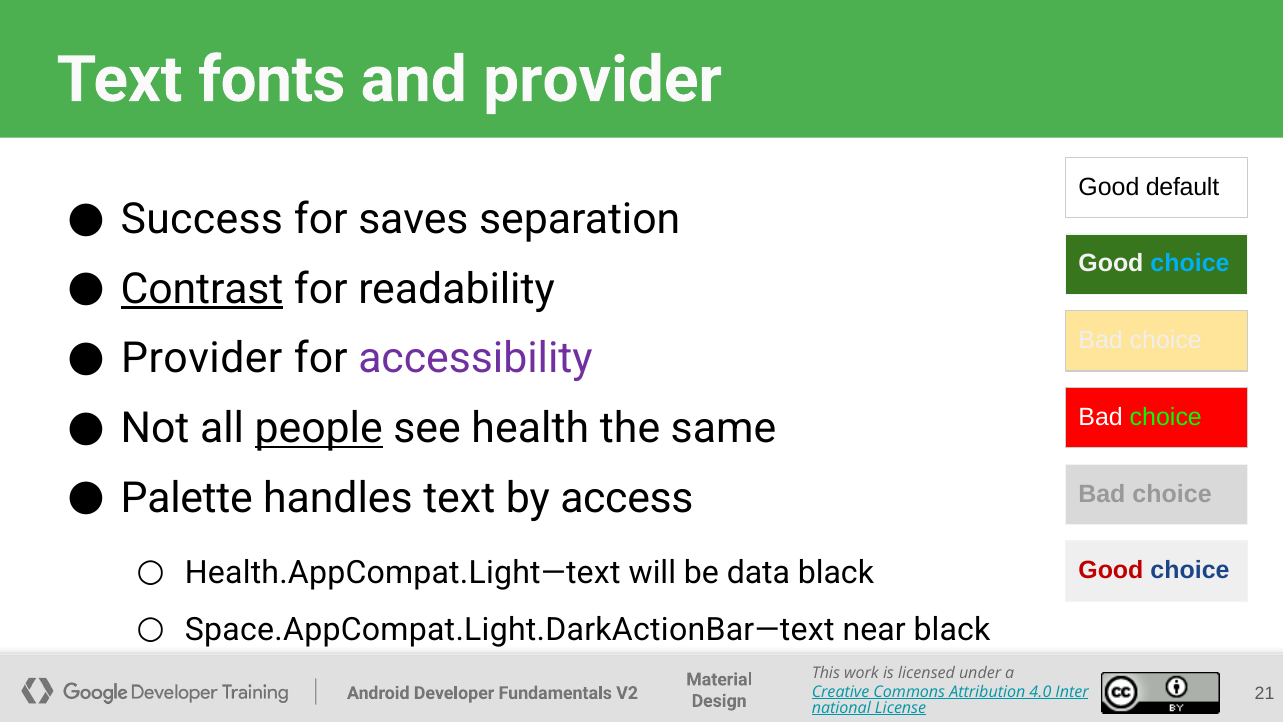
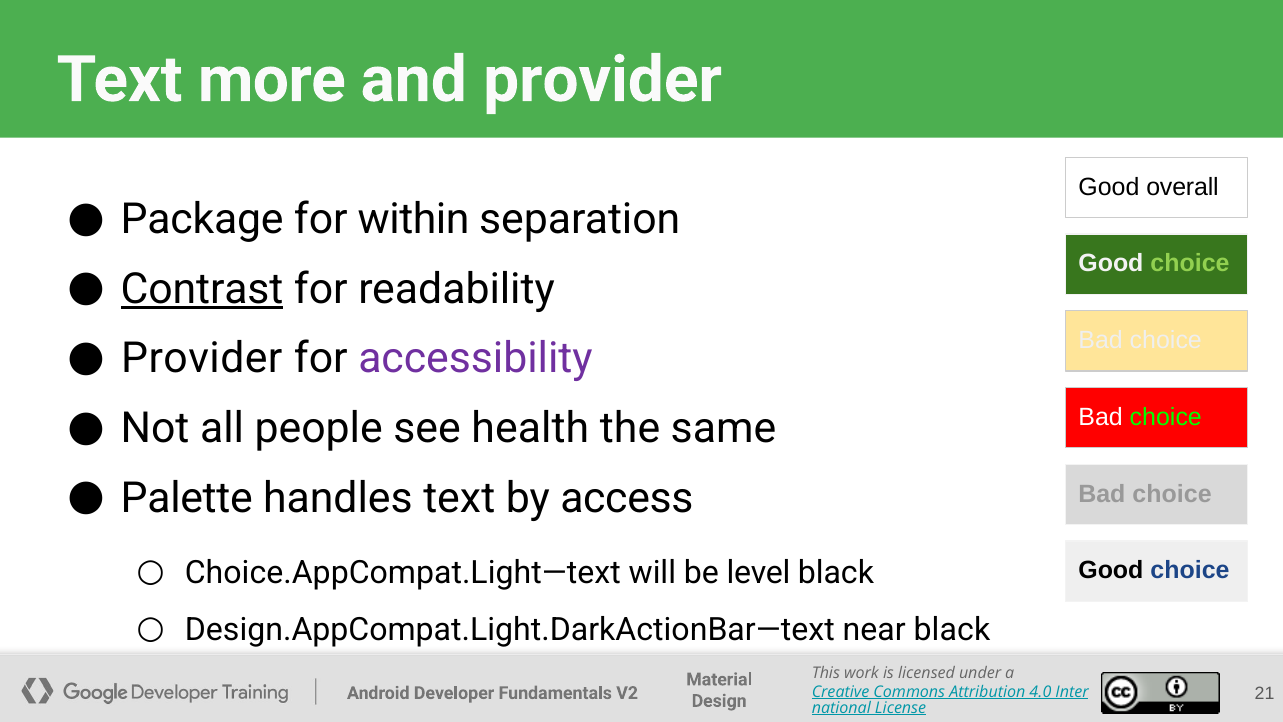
fonts: fonts -> more (272, 80)
default: default -> overall (1182, 187)
Success: Success -> Package (202, 219)
saves: saves -> within (414, 219)
choice colour: light blue -> light green (1190, 263)
people underline: present -> none (319, 428)
Health.AppCompat.Light—text: Health.AppCompat.Light—text -> Choice.AppCompat.Light—text (403, 572)
data: data -> level (759, 572)
Good colour: red -> black (1111, 570)
Space.AppCompat.Light.DarkActionBar—text: Space.AppCompat.Light.DarkActionBar—text -> Design.AppCompat.Light.DarkActionBar—text (510, 630)
